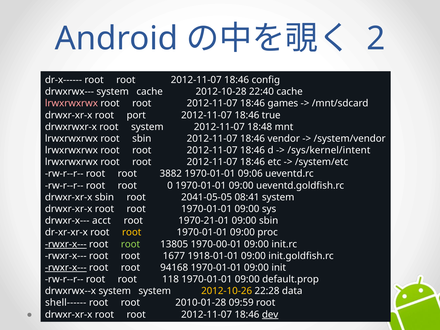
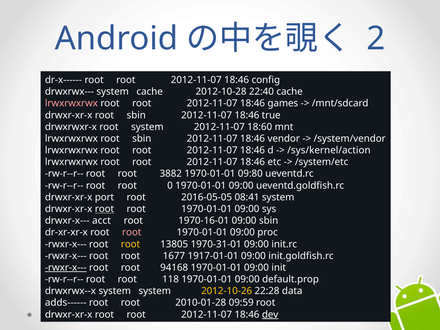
drwxr-xr-x root port: port -> sbin (136, 115)
18:48: 18:48 -> 18:60 (260, 127)
/sys/kernel/intent: /sys/kernel/intent -> /sys/kernel/action (329, 150)
09:06: 09:06 -> 09:80 (250, 174)
drwxr-xr-x sbin: sbin -> port (104, 197)
2041-05-05: 2041-05-05 -> 2016-05-05 (207, 197)
root underline: none -> present (104, 209)
1970-21-01: 1970-21-01 -> 1970-16-01 (204, 221)
root colour: yellow -> pink (132, 232)
rwxr-x--- underline: present -> none (66, 244)
root colour: light green -> yellow (130, 244)
1970-00-01: 1970-00-01 -> 1970-31-01 (216, 244)
1918-01-01: 1918-01-01 -> 1917-01-01 (213, 256)
shell------: shell------ -> adds------ (66, 303)
